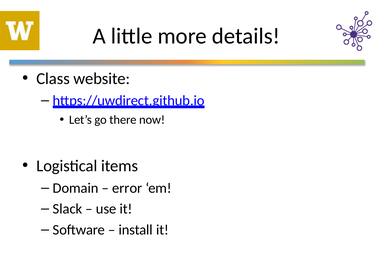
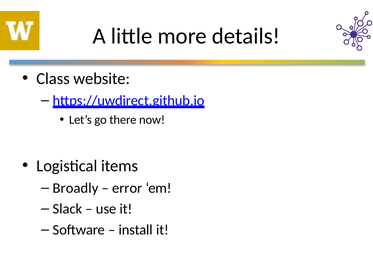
Domain: Domain -> Broadly (76, 188)
